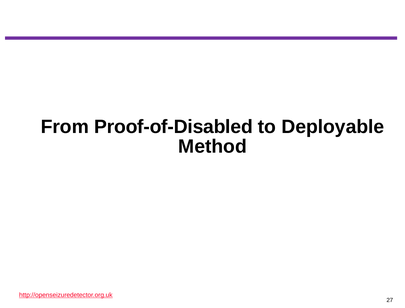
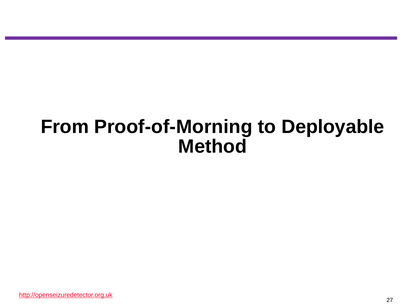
Proof-of-Disabled: Proof-of-Disabled -> Proof-of-Morning (173, 127)
